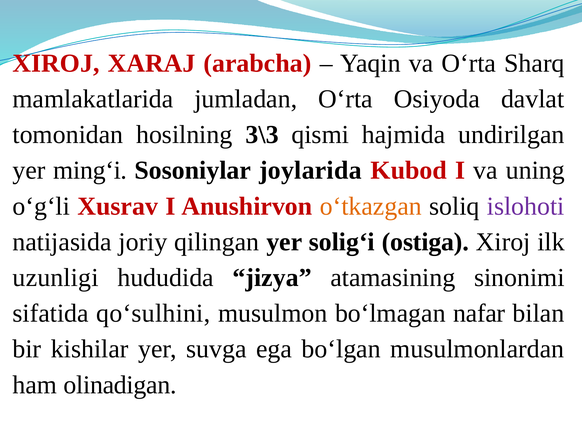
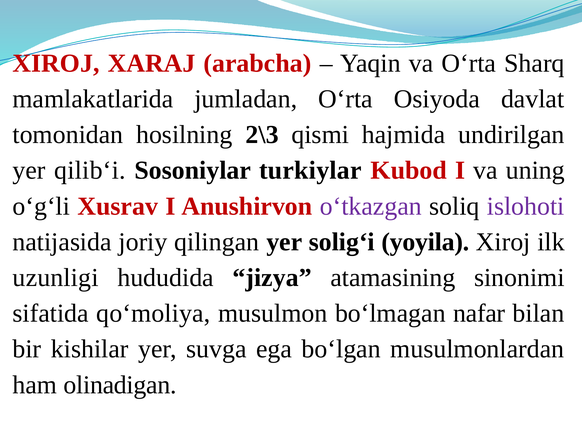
3\3: 3\3 -> 2\3 (262, 134)
ming‘i: ming‘i -> qilib‘i (90, 170)
joylarida: joylarida -> turkiylar (310, 170)
o‘tkazgan colour: orange -> purple (371, 206)
ostiga: ostiga -> yoyila (425, 242)
qo‘sulhini: qo‘sulhini -> qo‘moliya (153, 313)
